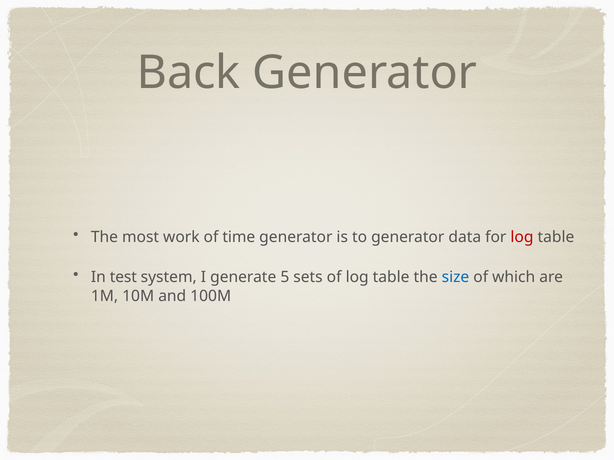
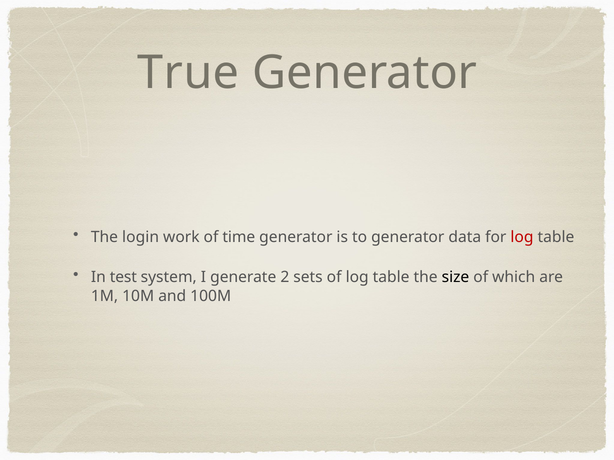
Back: Back -> True (188, 73)
most: most -> login (141, 237)
5: 5 -> 2 (285, 277)
size colour: blue -> black (455, 277)
